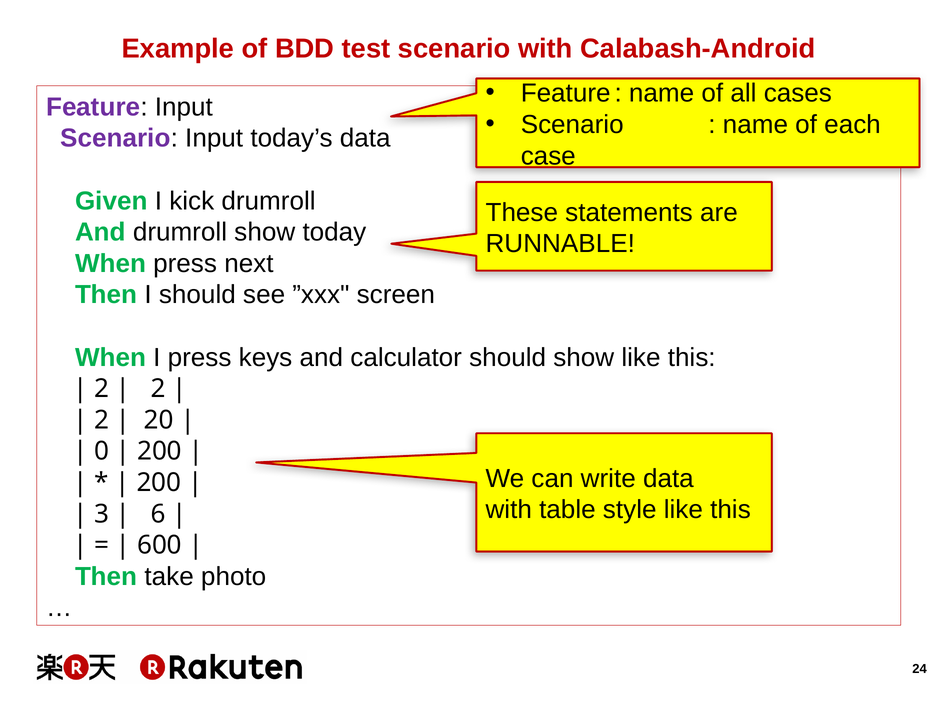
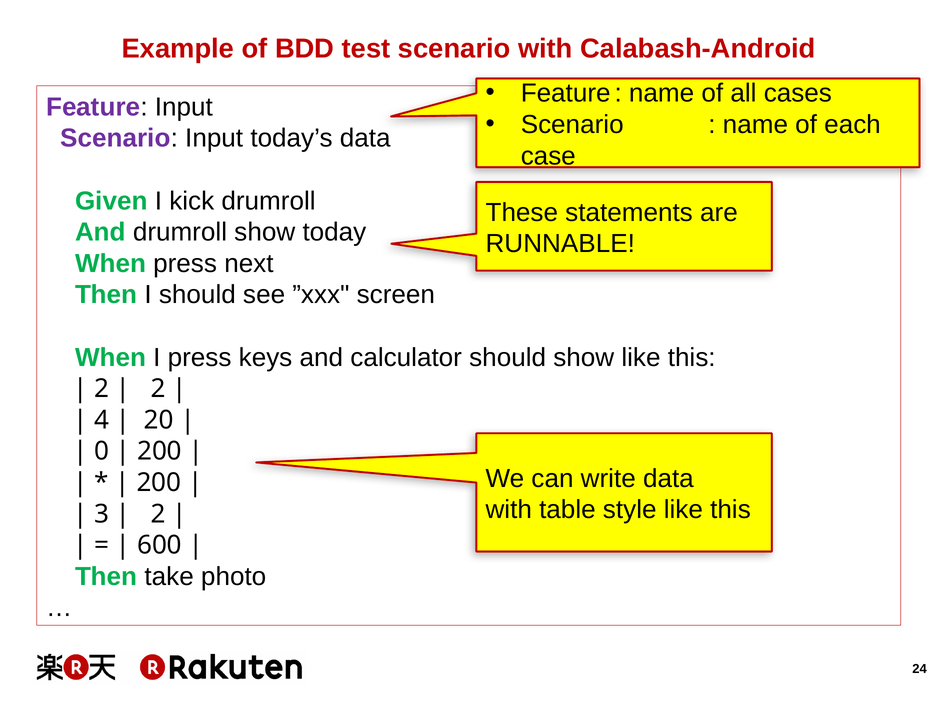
2: 2 -> 4 (102, 420)
6: 6 -> 2 (158, 514)
